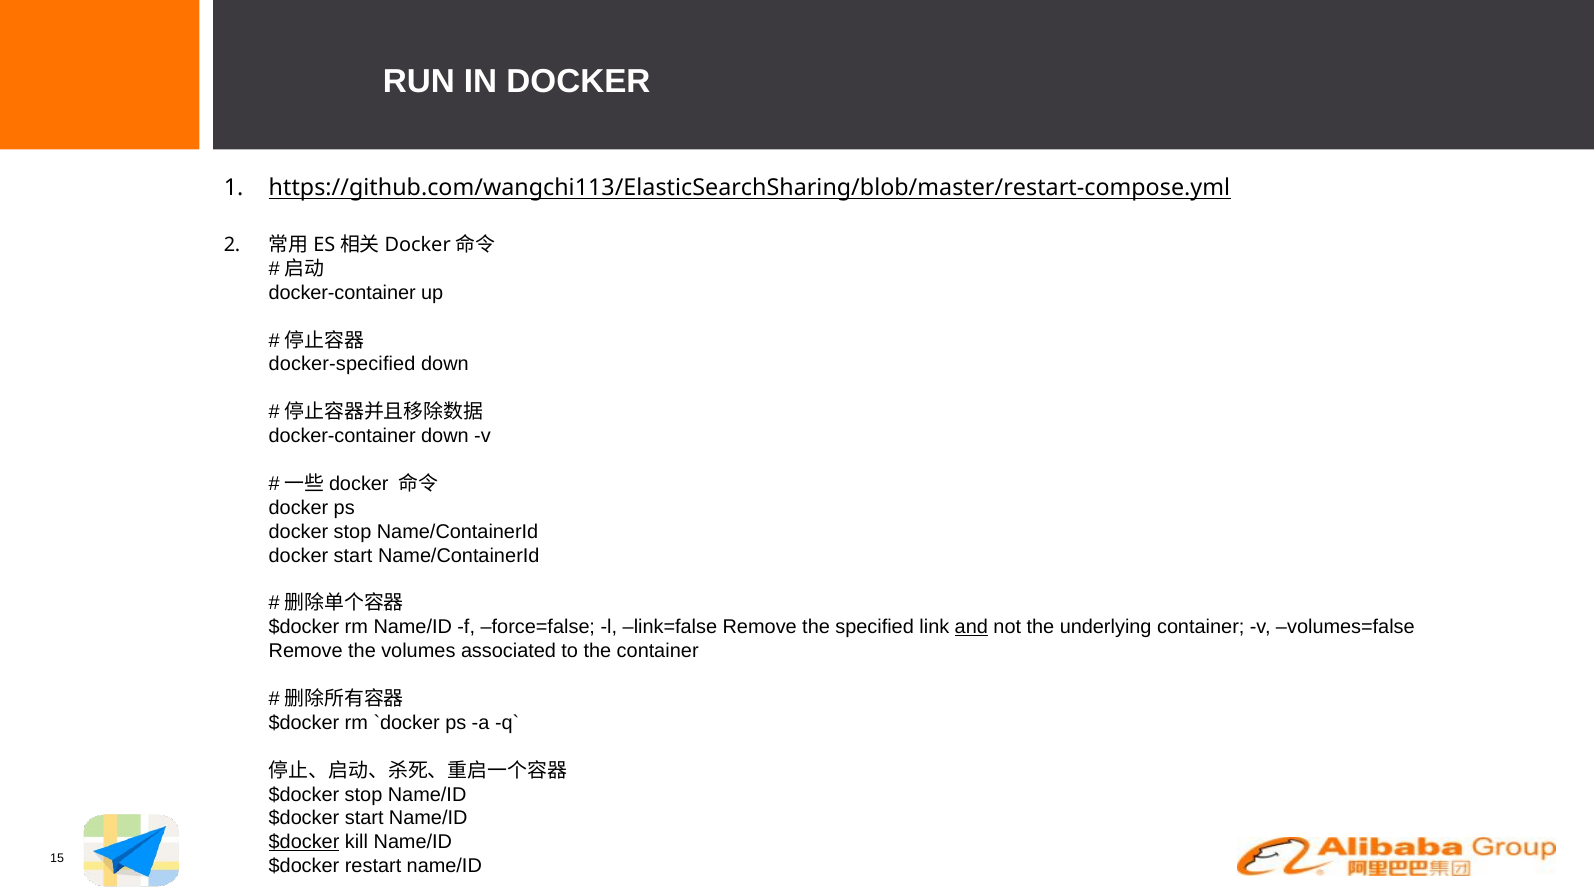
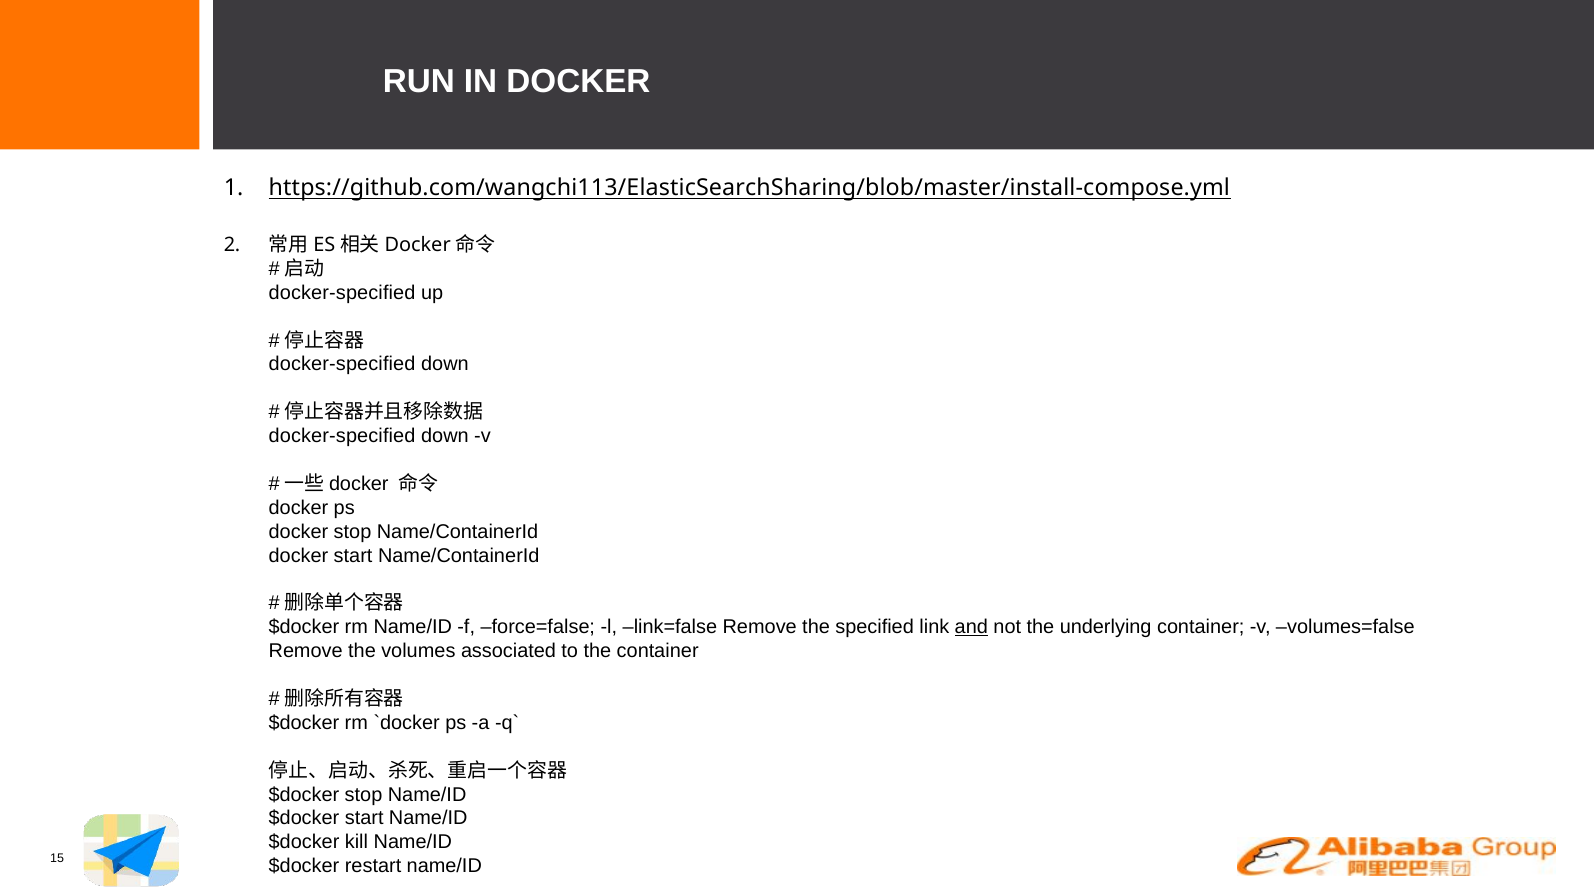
https://github.com/wangchi113/ElasticSearchSharing/blob/master/restart-compose.yml: https://github.com/wangchi113/ElasticSearchSharing/blob/master/restart-compose.yml -> https://github.com/wangchi113/ElasticSearchSharing/blob/master/install-compose.yml (749, 188)
docker-container: docker-container -> docker-specified (342, 293)
docker-container: docker-container -> docker-specified (342, 436)
$docker underline: present -> none (304, 843)
